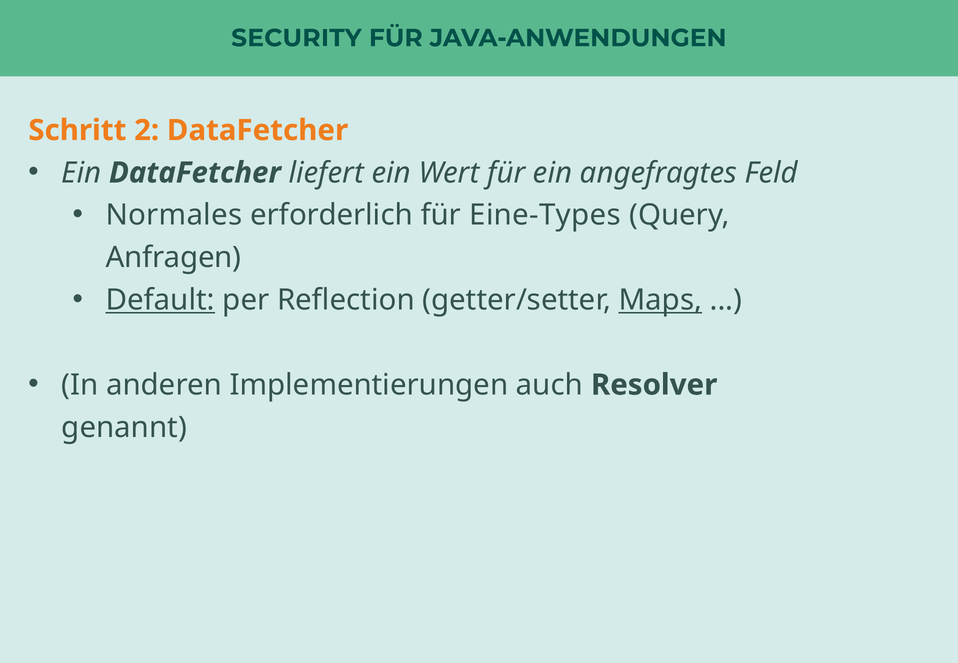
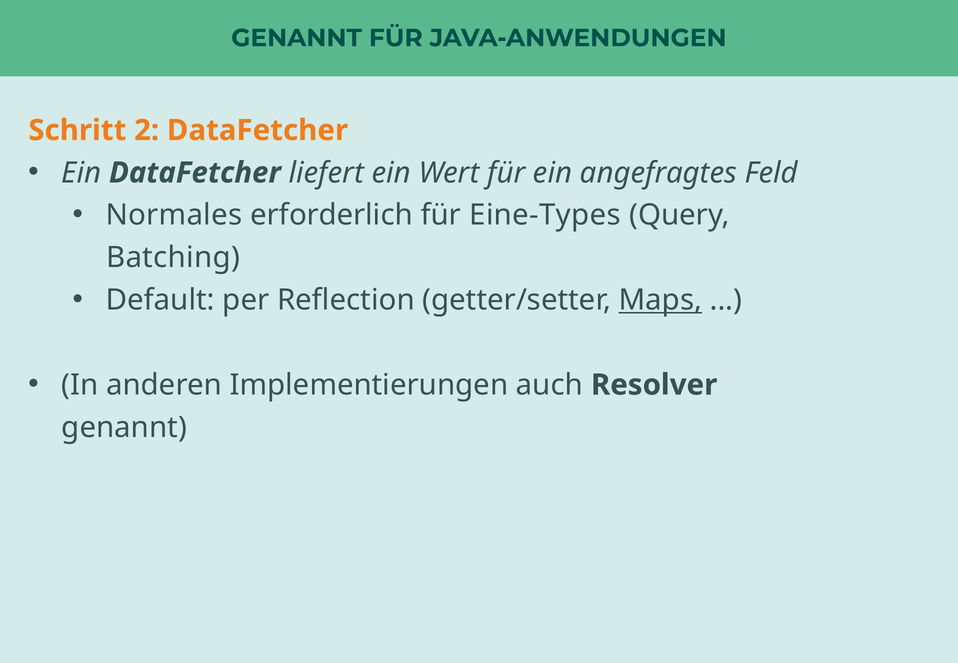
SECURITY: SECURITY -> GENANNT (297, 38)
Anfragen: Anfragen -> Batching (173, 258)
Default underline: present -> none (160, 300)
